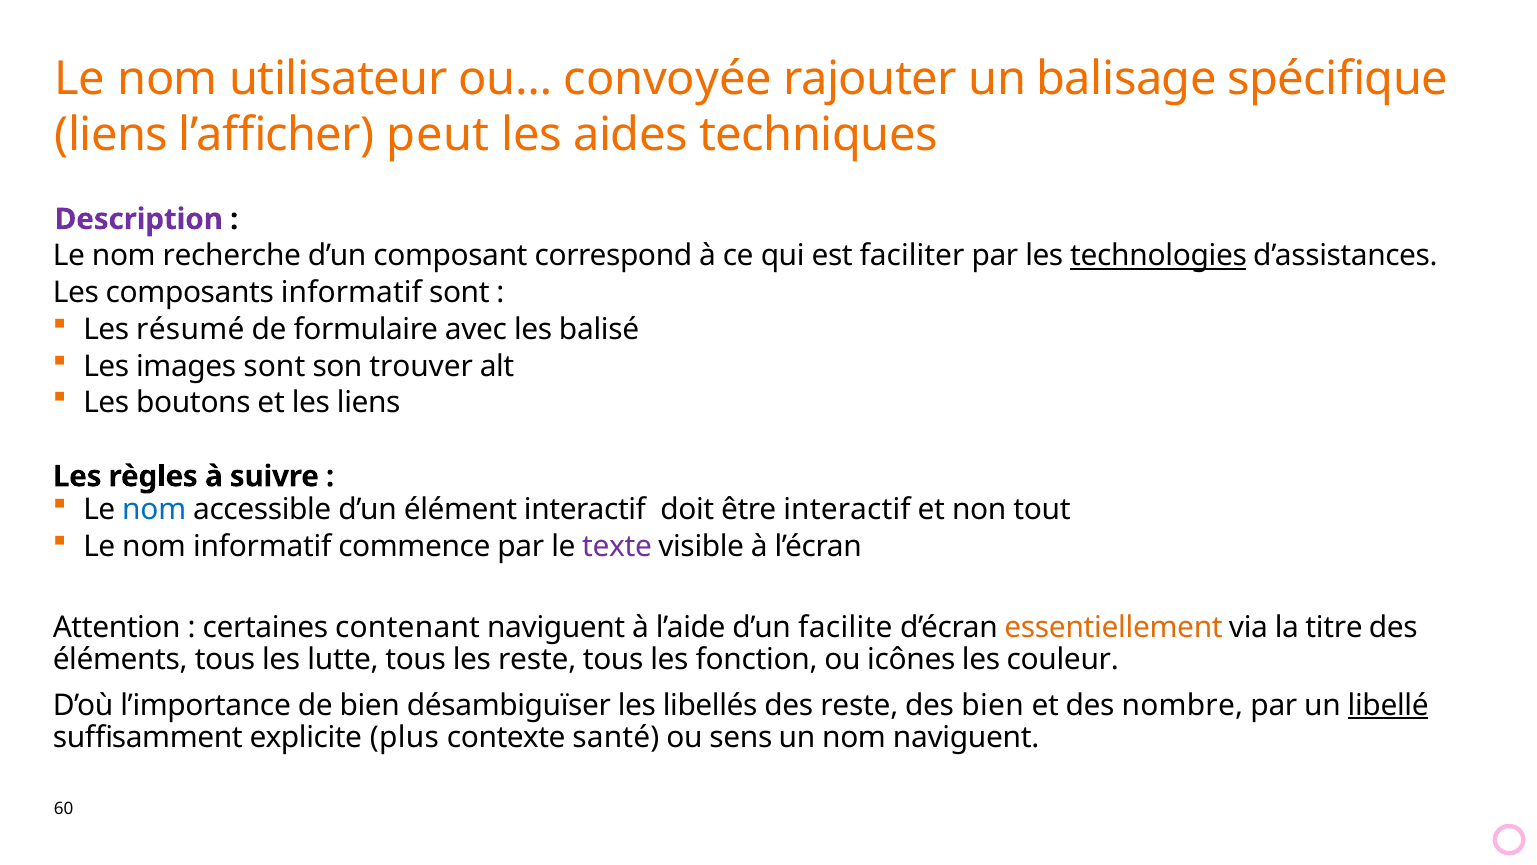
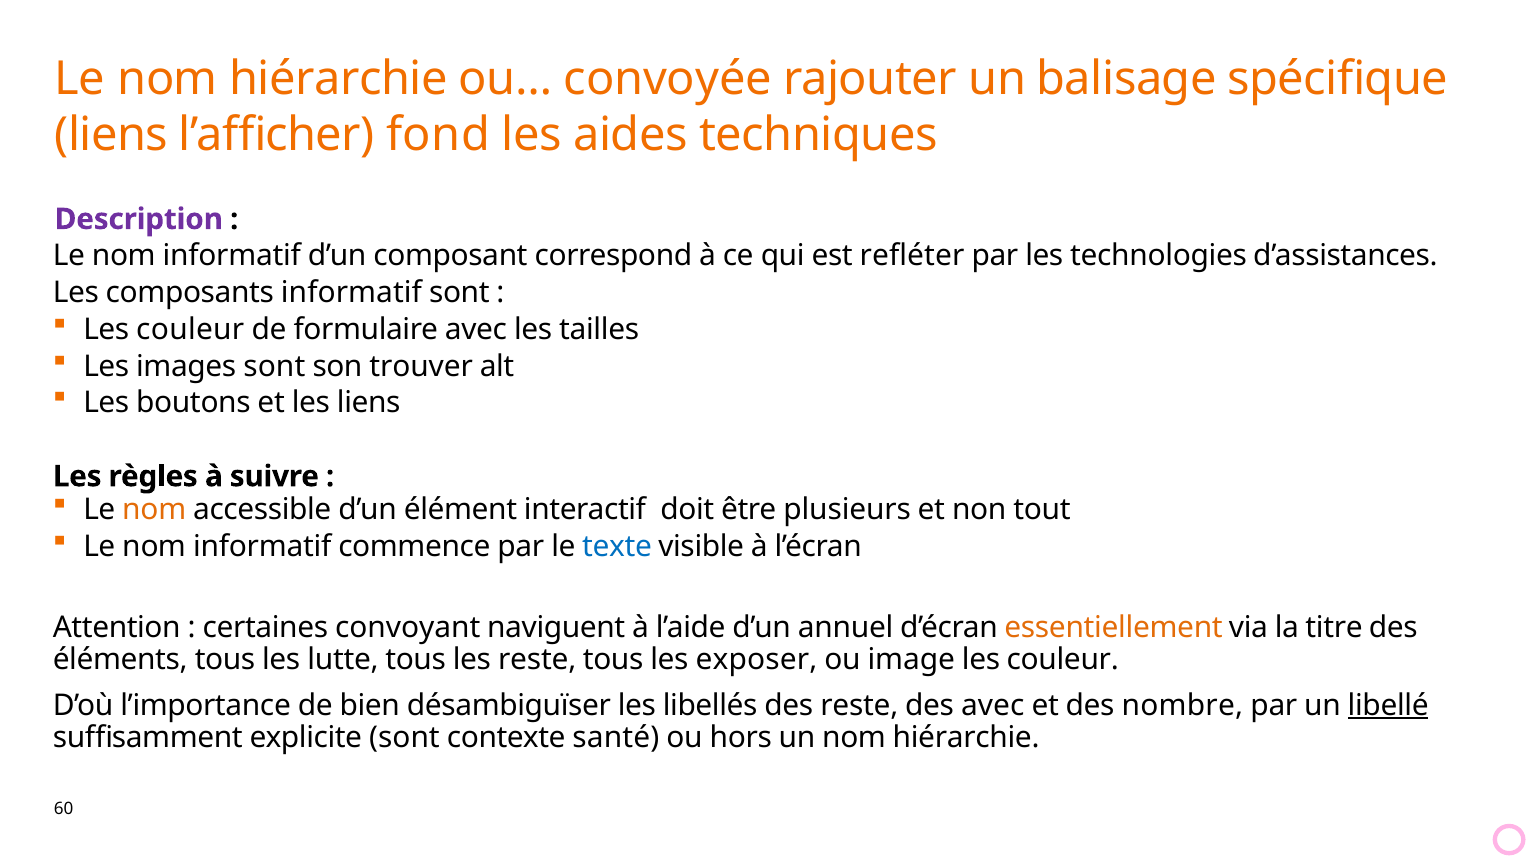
Le nom utilisateur: utilisateur -> hiérarchie (338, 79)
peut: peut -> fond (438, 135)
recherche: recherche -> informatif (232, 256)
faciliter: faciliter -> refléter (912, 256)
technologies underline: present -> none (1159, 256)
résumé: résumé -> couleur (190, 329)
balisé: balisé -> tailles (599, 329)
nom colour: blue -> orange (154, 509)
être interactif: interactif -> plusieurs (847, 509)
texte colour: purple -> blue (617, 546)
contenant: contenant -> convoyant (408, 628)
facilite: facilite -> annuel (846, 628)
fonction: fonction -> exposer (756, 660)
icônes: icônes -> image (911, 660)
des bien: bien -> avec (993, 705)
explicite plus: plus -> sont (405, 737)
sens: sens -> hors (741, 737)
un nom naviguent: naviguent -> hiérarchie (966, 737)
